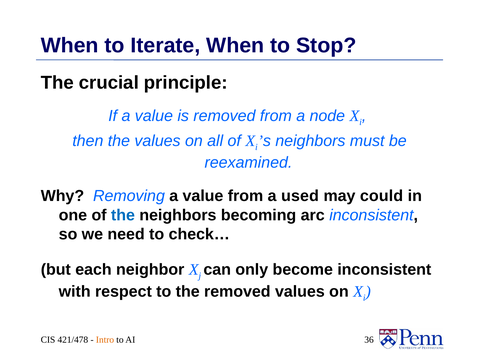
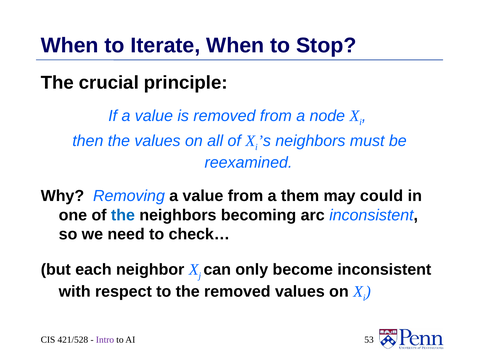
used: used -> them (300, 196)
421/478: 421/478 -> 421/528 (73, 340)
Intro colour: orange -> purple (105, 340)
36: 36 -> 53 (369, 340)
